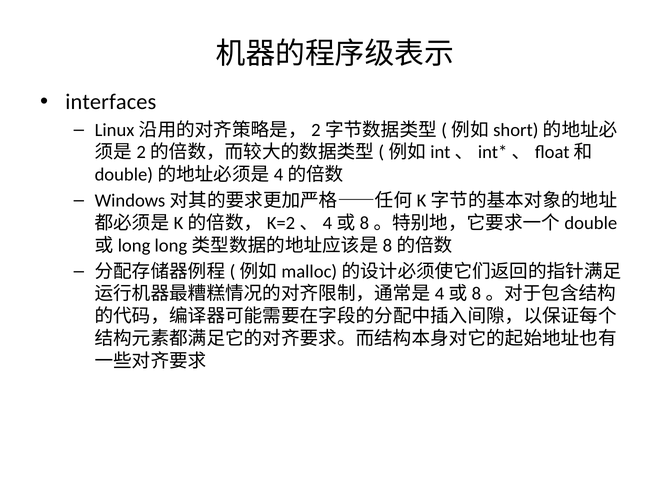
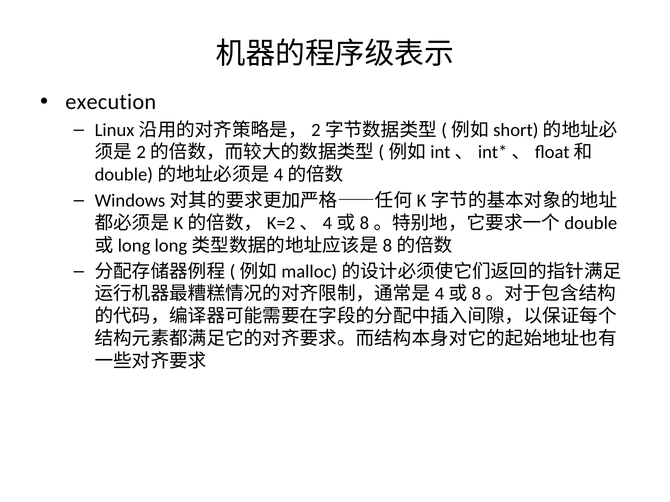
interfaces: interfaces -> execution (111, 102)
